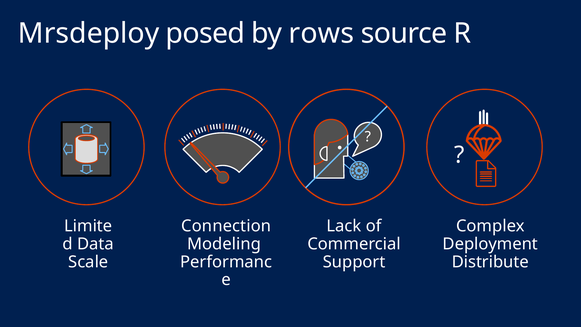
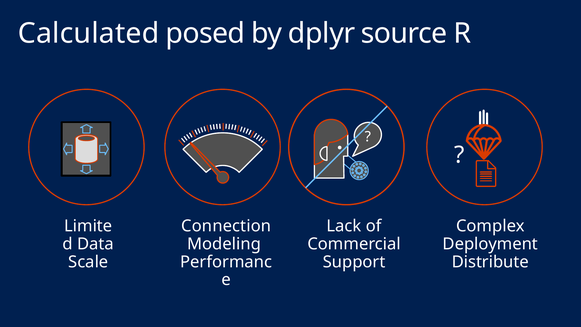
Mrsdeploy: Mrsdeploy -> Calculated (89, 33)
rows: rows -> dplyr (322, 33)
